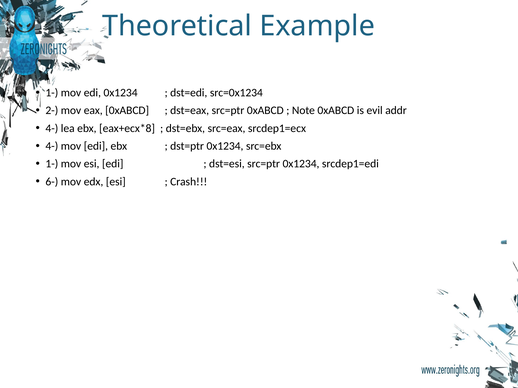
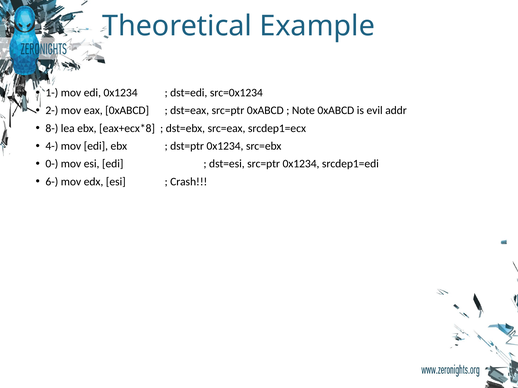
4-: 4- -> 8- (52, 128)
1-: 1- -> 0- (52, 164)
